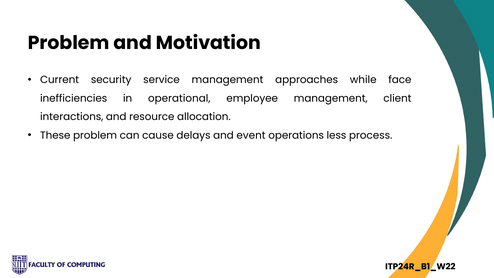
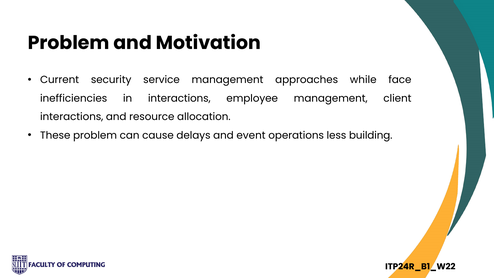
in operational: operational -> interactions (179, 98)
process: process -> building (371, 135)
